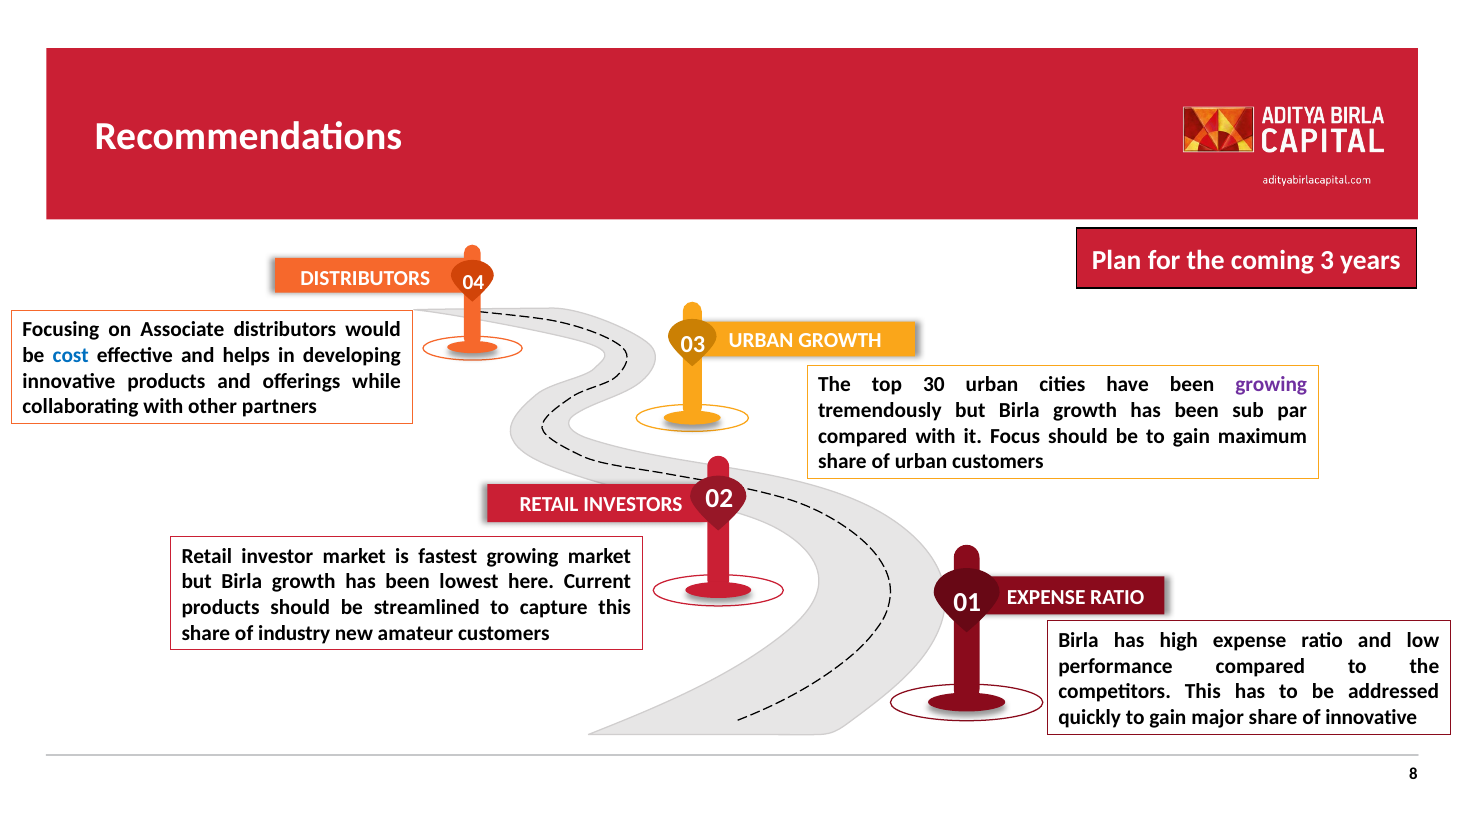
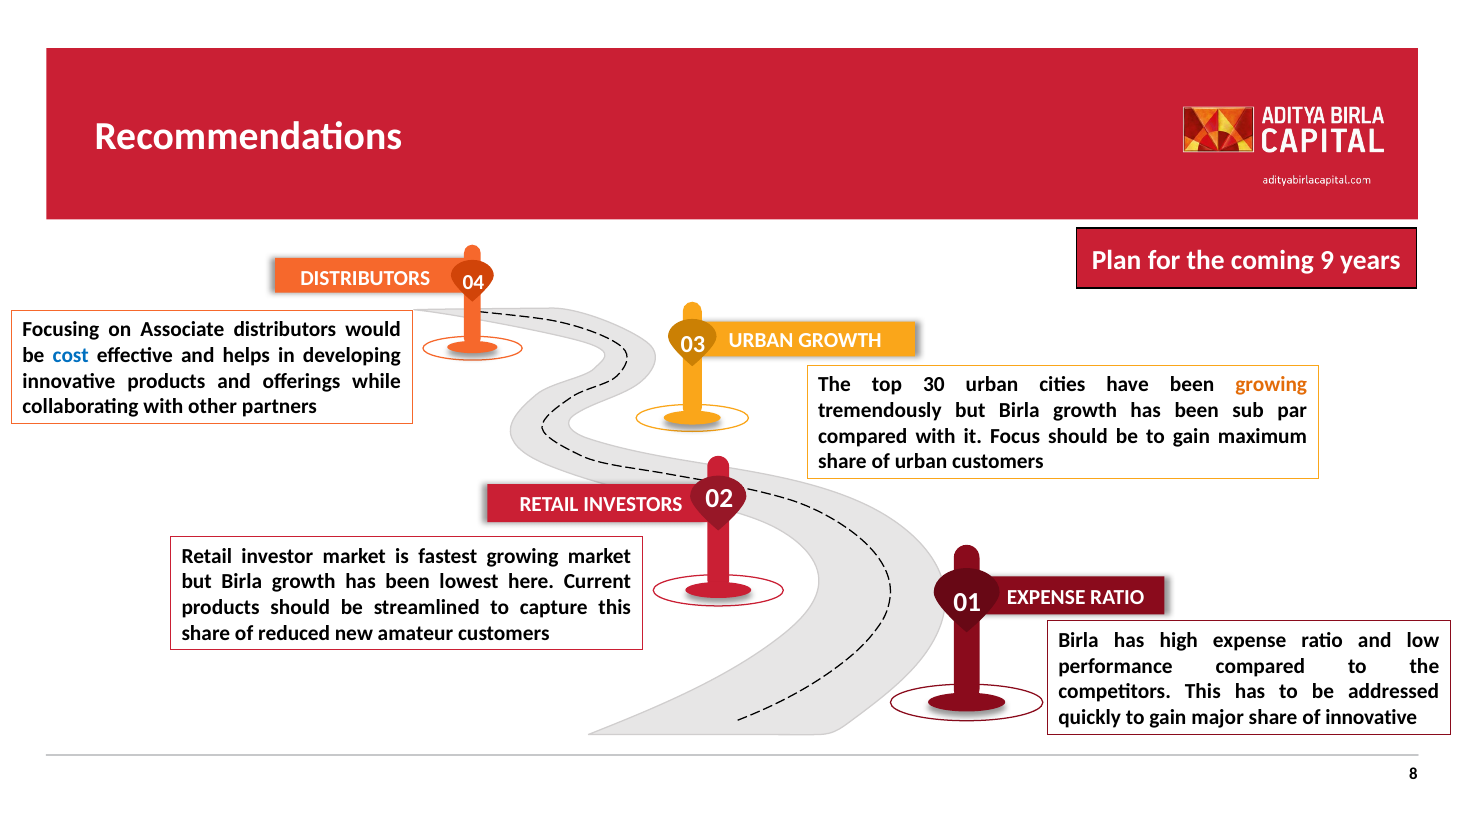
3: 3 -> 9 (1327, 260)
growing colour: purple -> orange (1271, 385)
industry: industry -> reduced (294, 633)
